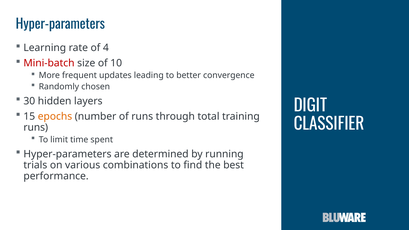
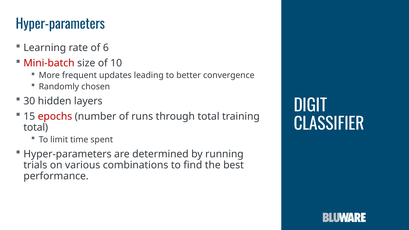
4: 4 -> 6 (106, 48)
epochs colour: orange -> red (55, 116)
runs: runs -> total (36, 127)
